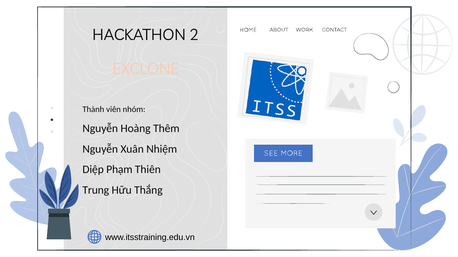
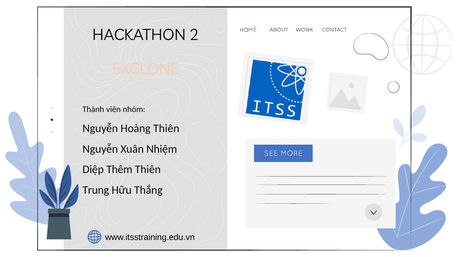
Hoàng Thêm: Thêm -> Thiên (166, 129)
Phạm: Phạm -> Thêm (119, 170)
